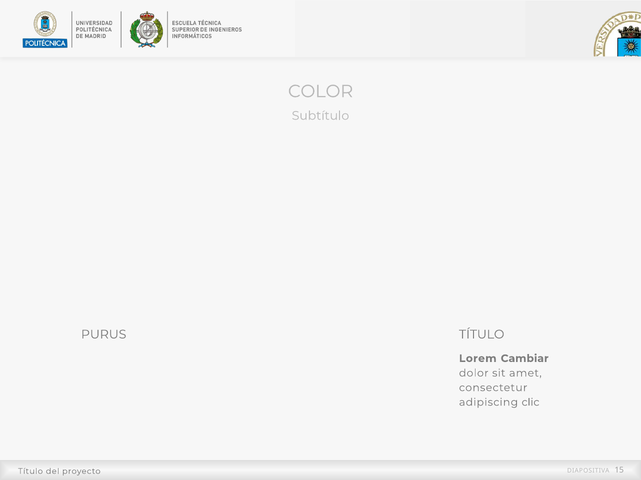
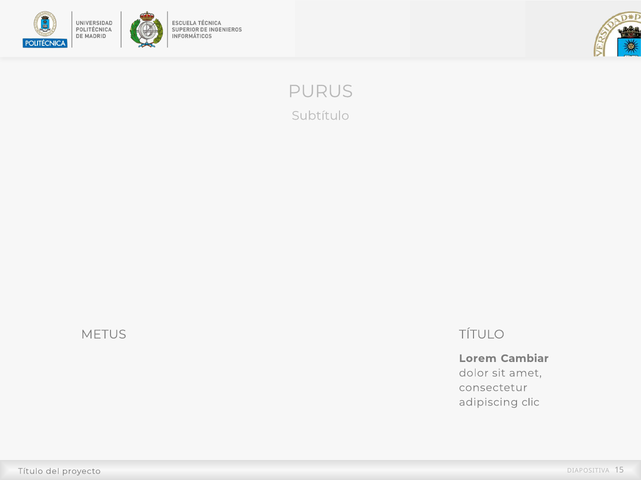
COLOR: COLOR -> PURUS (320, 91)
PURUS: PURUS -> METUS (104, 335)
